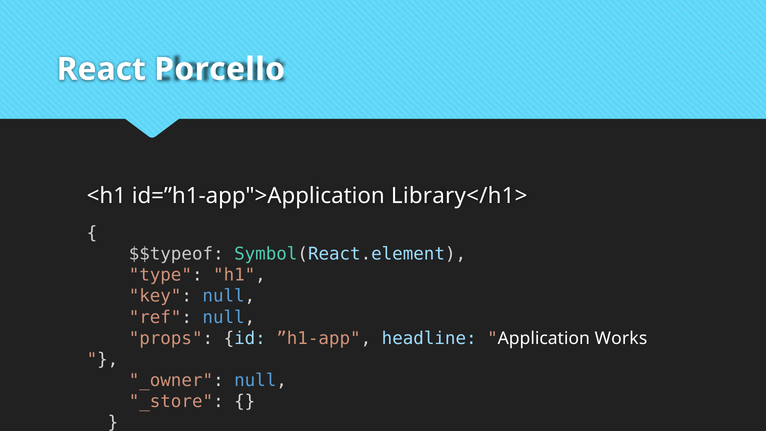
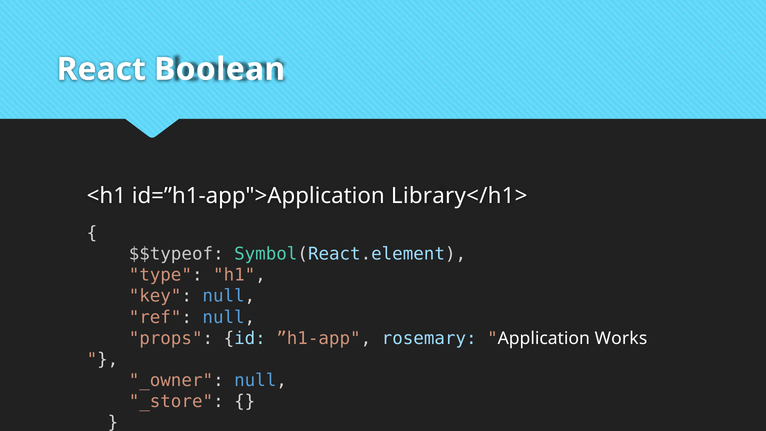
Porcello: Porcello -> Boolean (220, 69)
headline: headline -> rosemary (429, 338)
